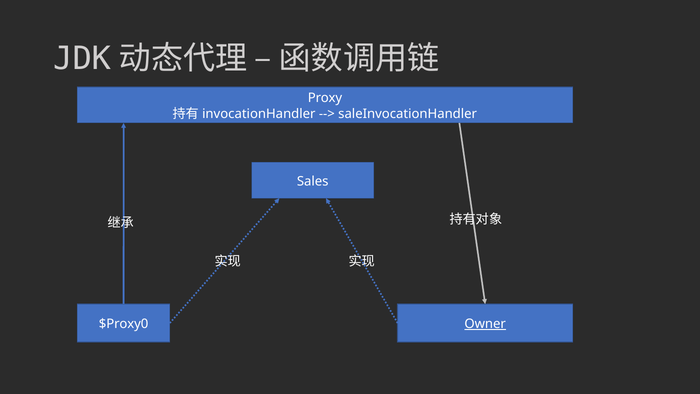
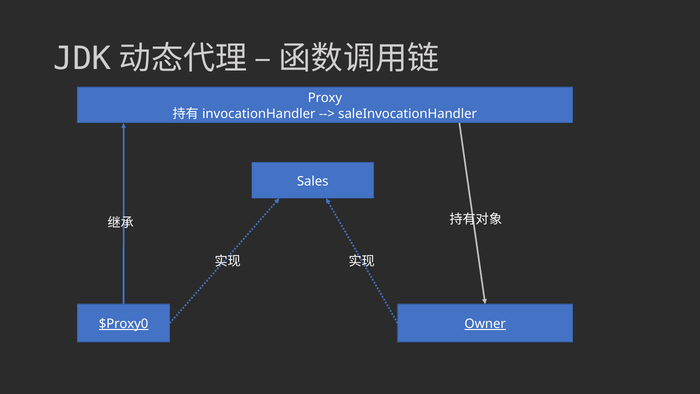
$Proxy0 underline: none -> present (124, 324)
